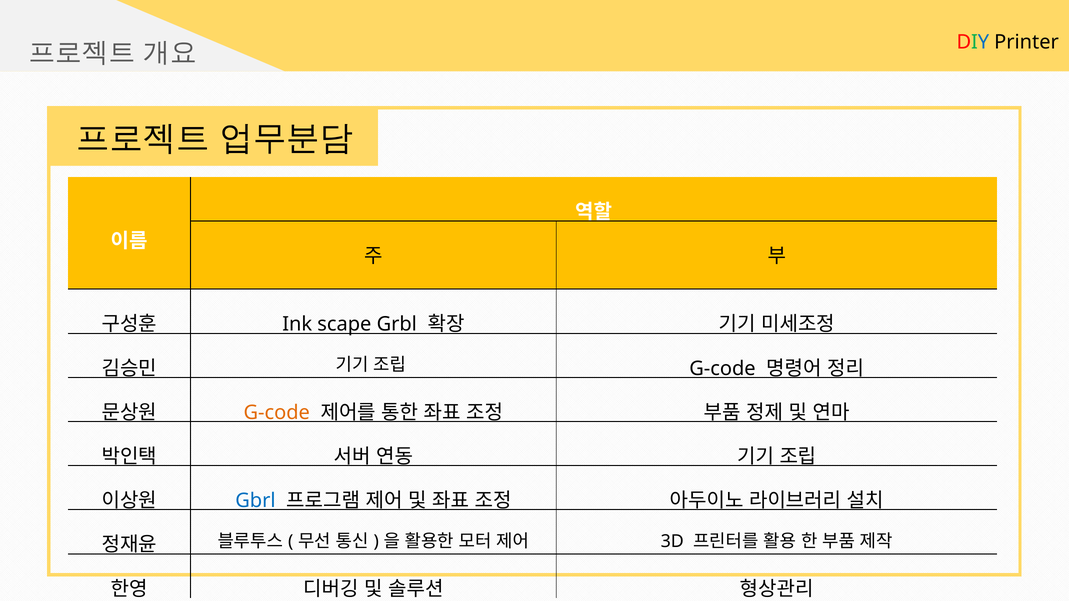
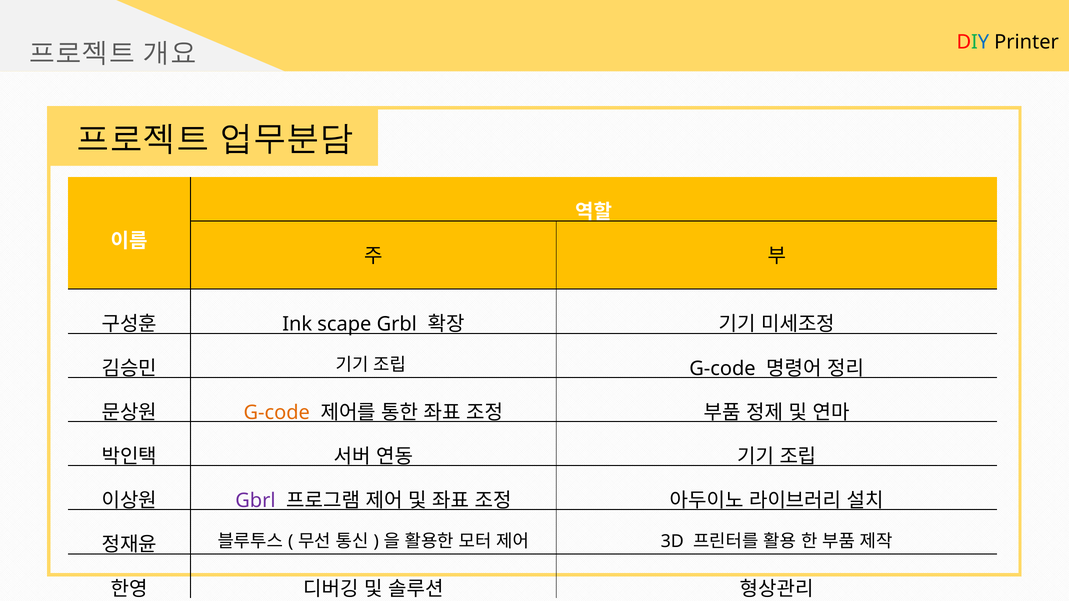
Gbrl colour: blue -> purple (255, 501)
